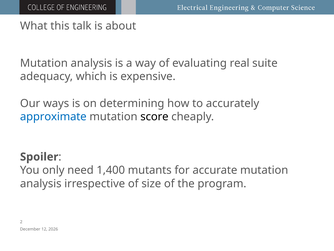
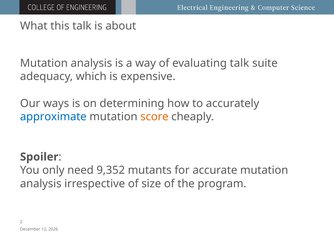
evaluating real: real -> talk (239, 63)
score colour: black -> orange (154, 116)
1,400: 1,400 -> 9,352 (111, 170)
